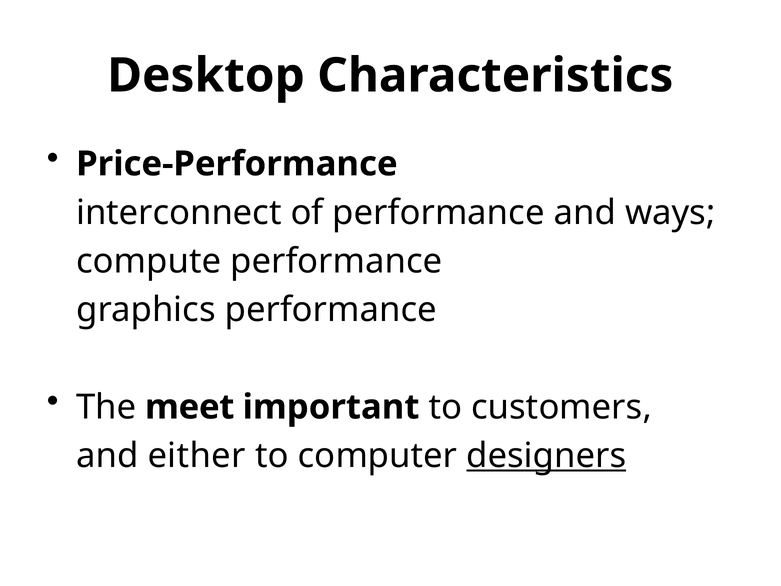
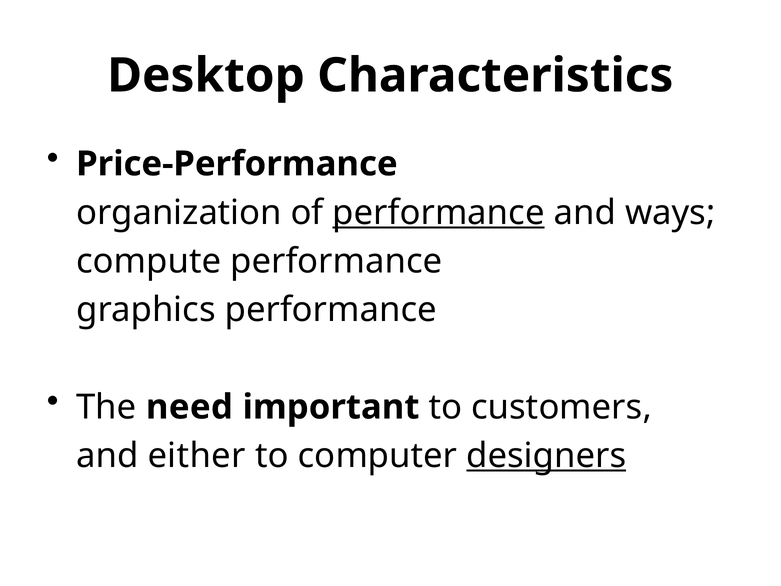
interconnect: interconnect -> organization (179, 212)
performance underline: none -> present (439, 212)
meet: meet -> need (189, 407)
